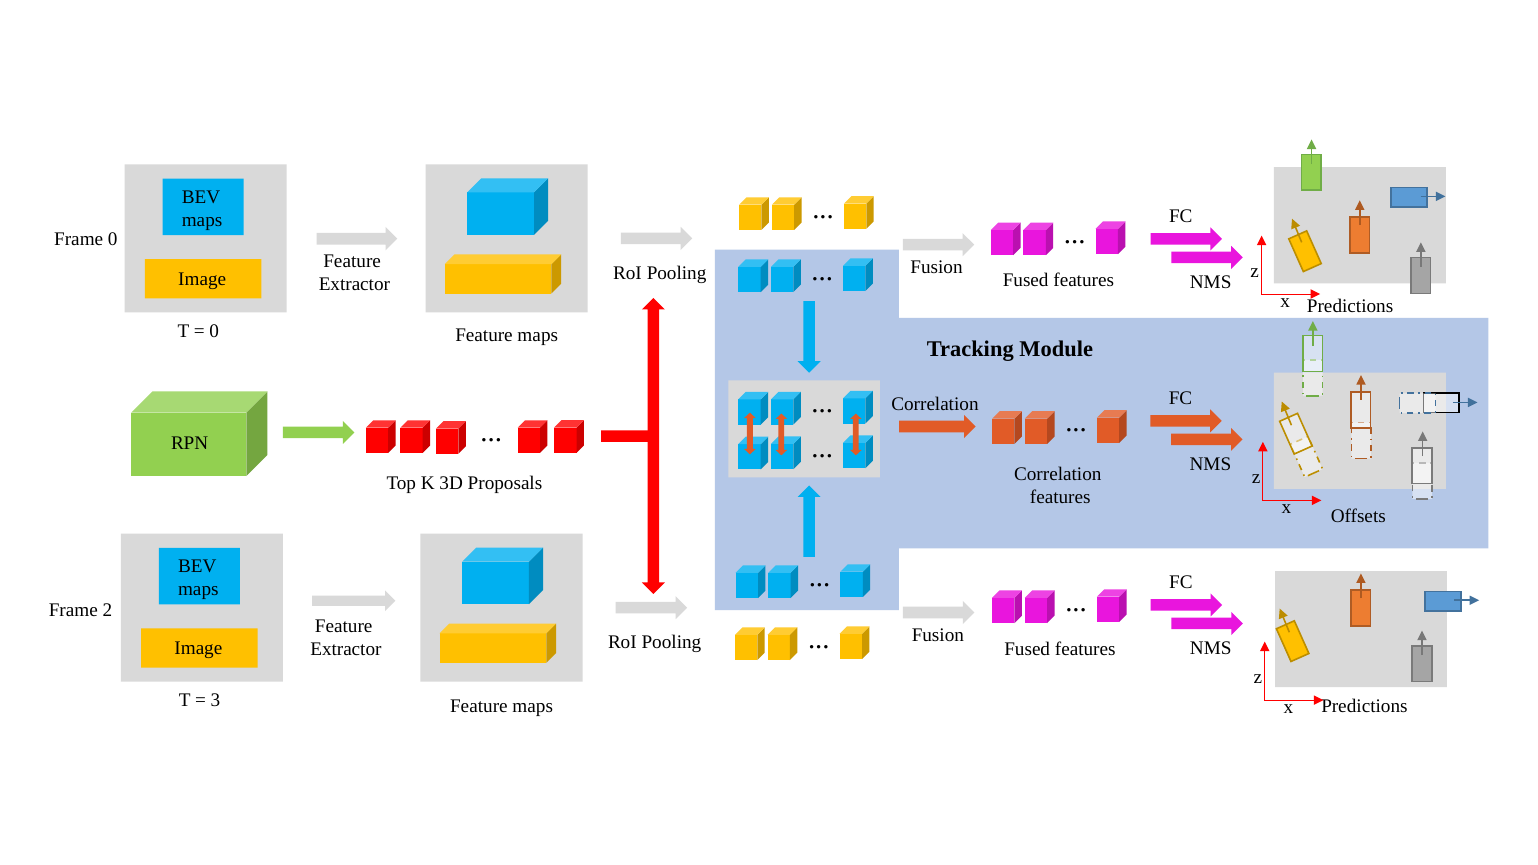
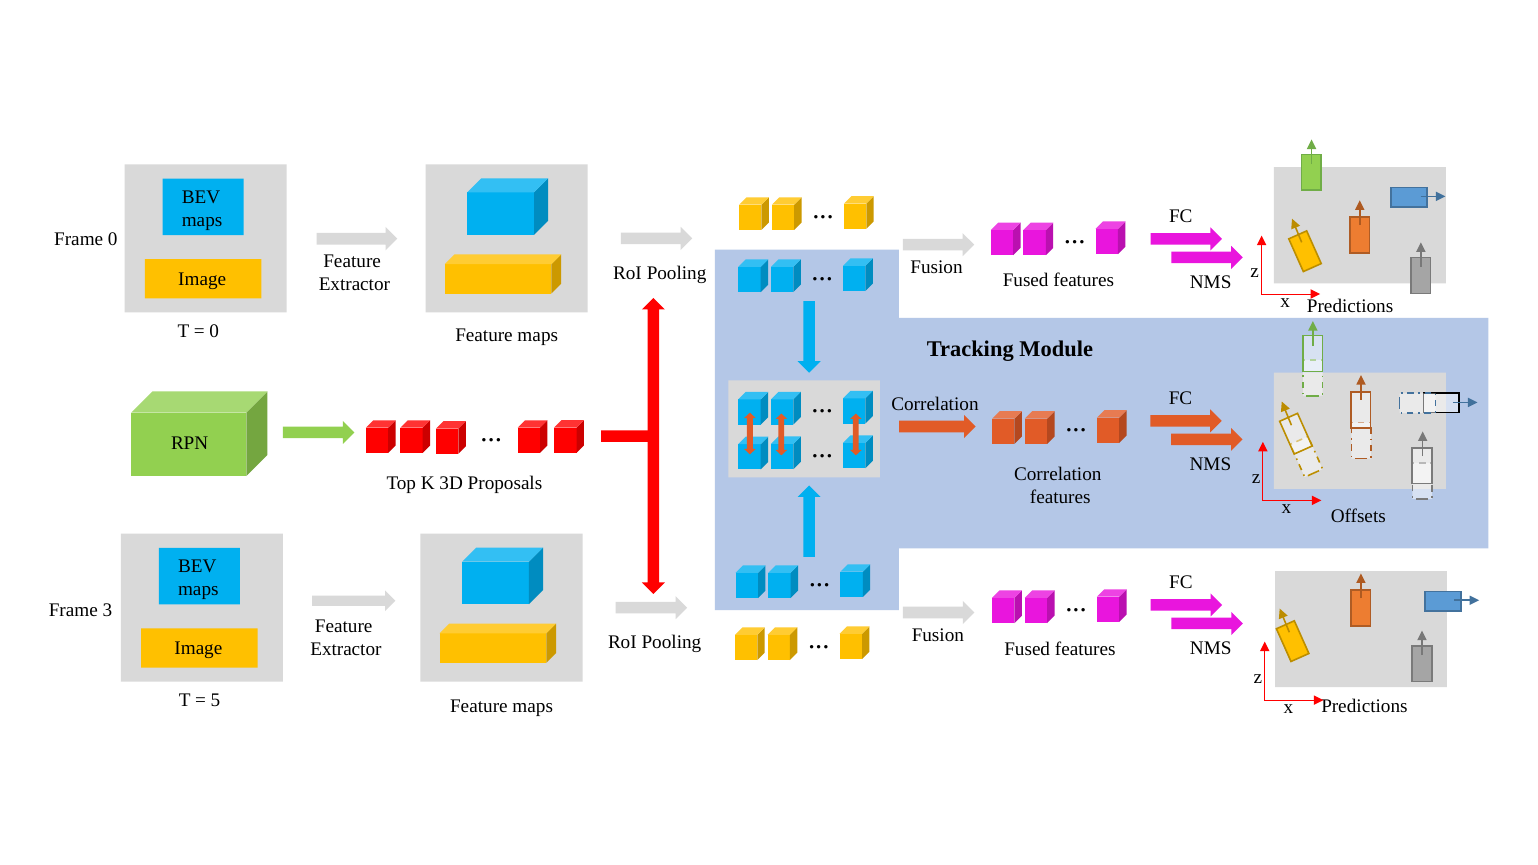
2: 2 -> 3 (107, 610)
3: 3 -> 5 (215, 700)
